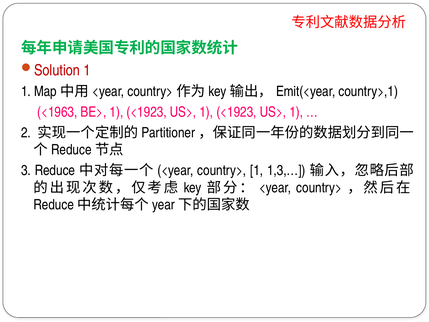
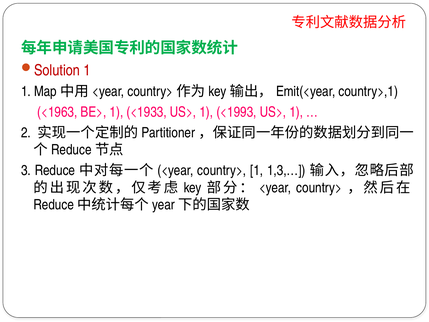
BE> 1 <1923: <1923 -> <1933 (147, 112)
US> 1 <1923: <1923 -> <1993 (236, 112)
